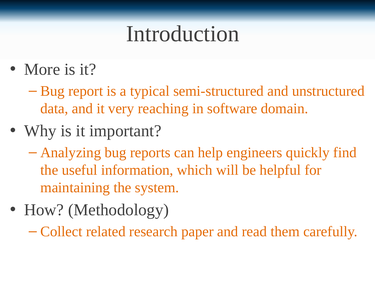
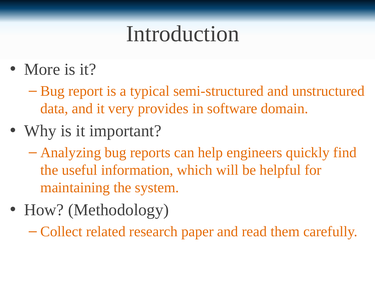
reaching: reaching -> provides (163, 108)
